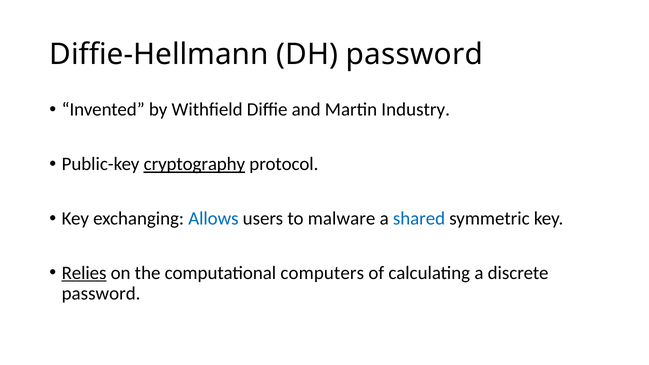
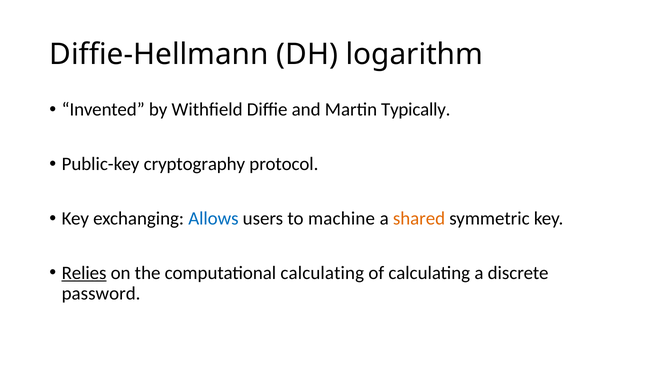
DH password: password -> logarithm (414, 55)
Industry: Industry -> Typically (416, 110)
cryptography underline: present -> none (194, 164)
malware: malware -> machine (342, 219)
shared colour: blue -> orange (419, 219)
computational computers: computers -> calculating (322, 273)
